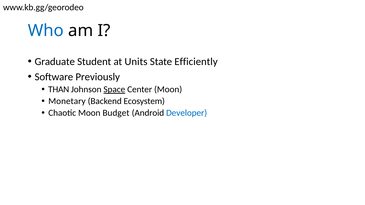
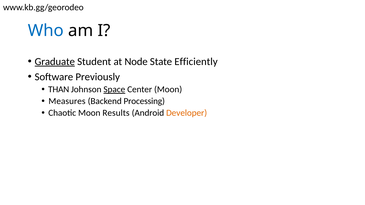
Graduate underline: none -> present (55, 62)
Units: Units -> Node (136, 62)
Monetary: Monetary -> Measures (67, 101)
Ecosystem: Ecosystem -> Processing (144, 101)
Budget: Budget -> Results (116, 113)
Developer colour: blue -> orange (187, 113)
